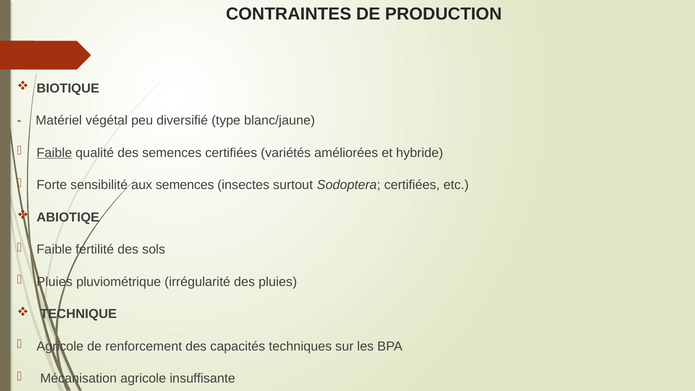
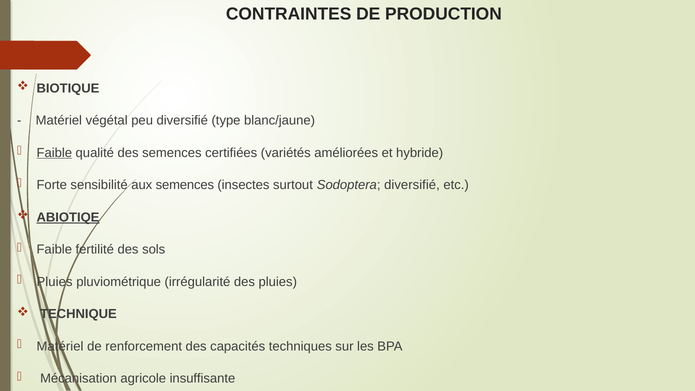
Sodoptera certifiées: certifiées -> diversifié (412, 185)
ABIOTIQE underline: none -> present (68, 217)
Agricole: Agricole -> Matériel (60, 346)
